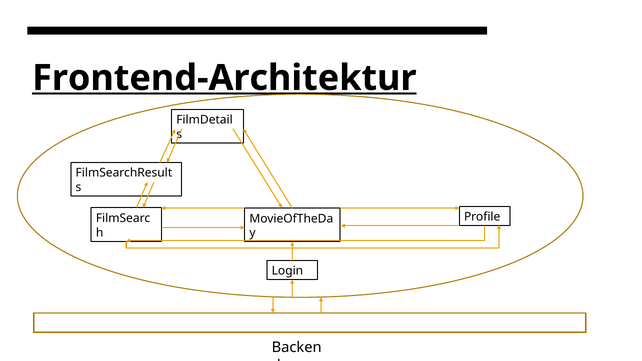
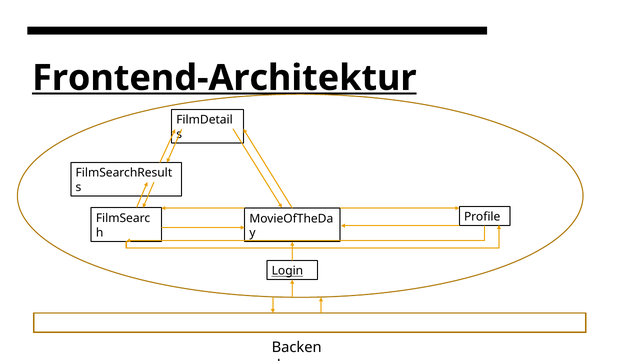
Login underline: none -> present (287, 271)
